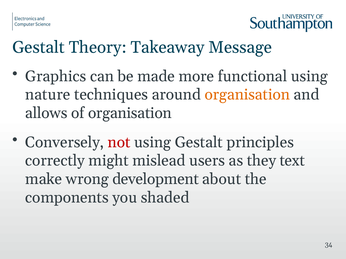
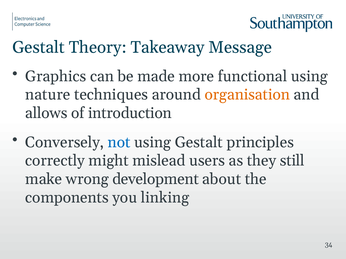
of organisation: organisation -> introduction (130, 113)
not colour: red -> blue (119, 143)
text: text -> still (292, 161)
shaded: shaded -> linking (165, 198)
